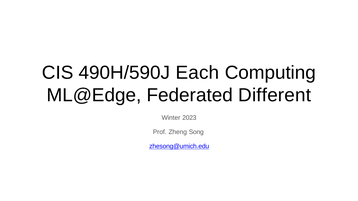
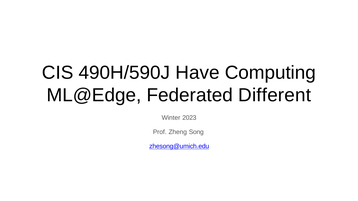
Each: Each -> Have (198, 73)
